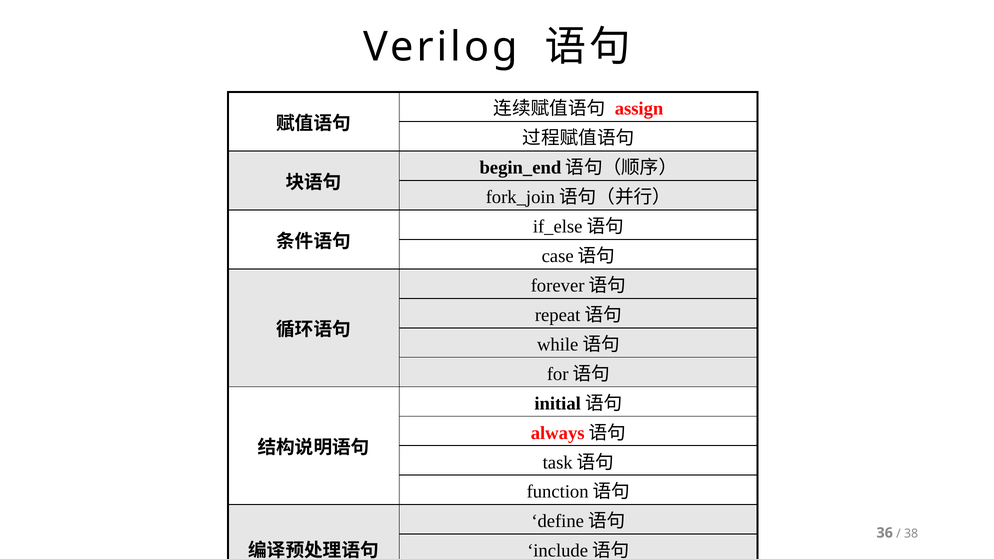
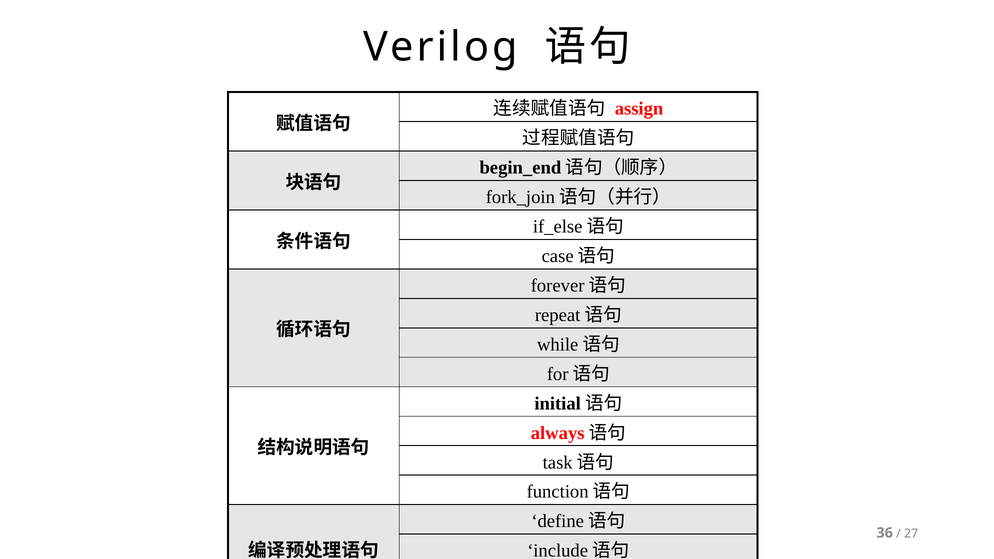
38: 38 -> 27 (911, 534)
